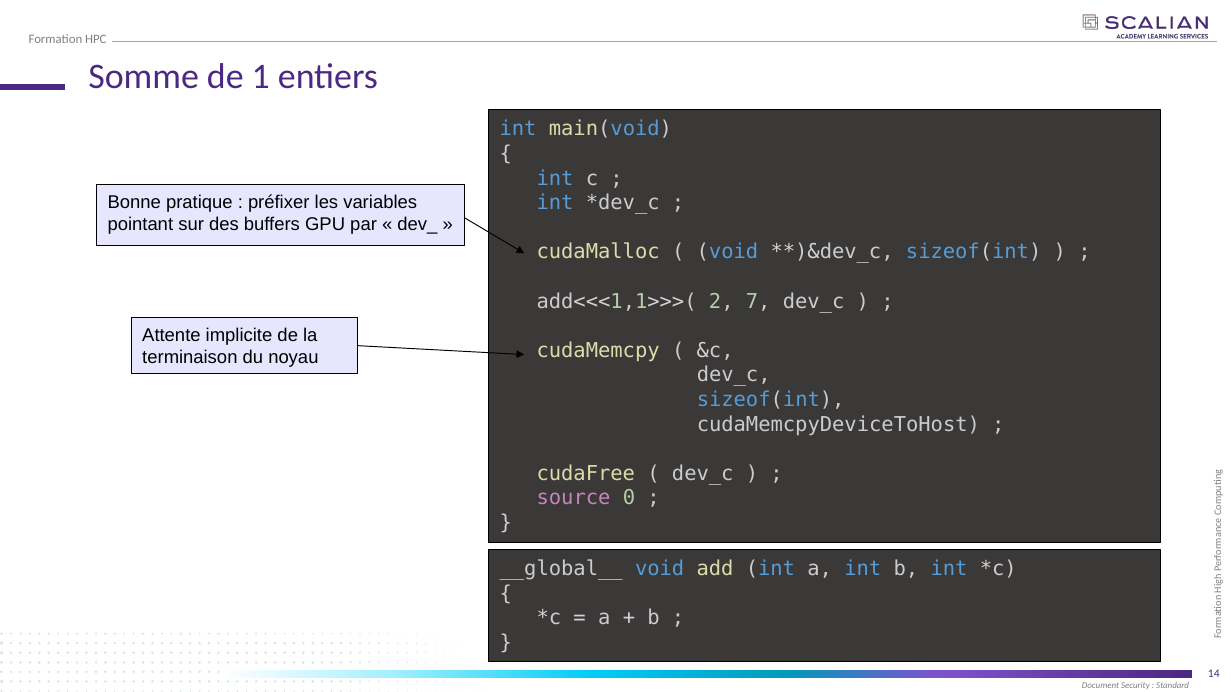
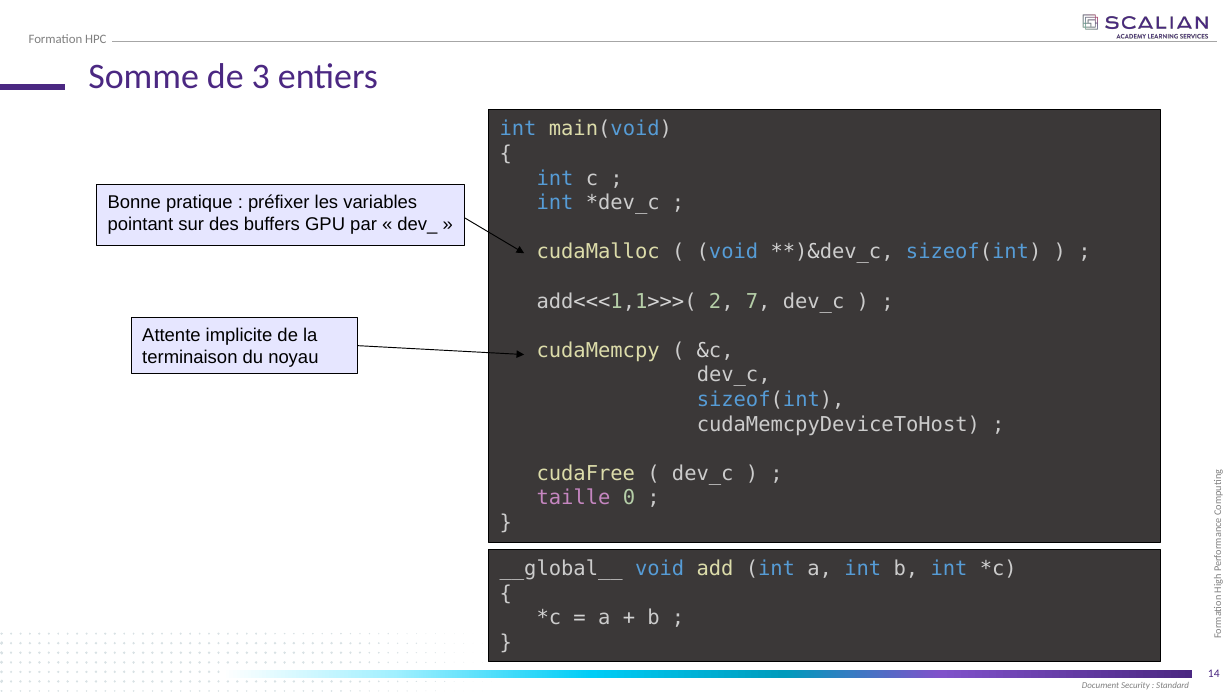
1: 1 -> 3 (261, 76)
source: source -> taille (574, 498)
